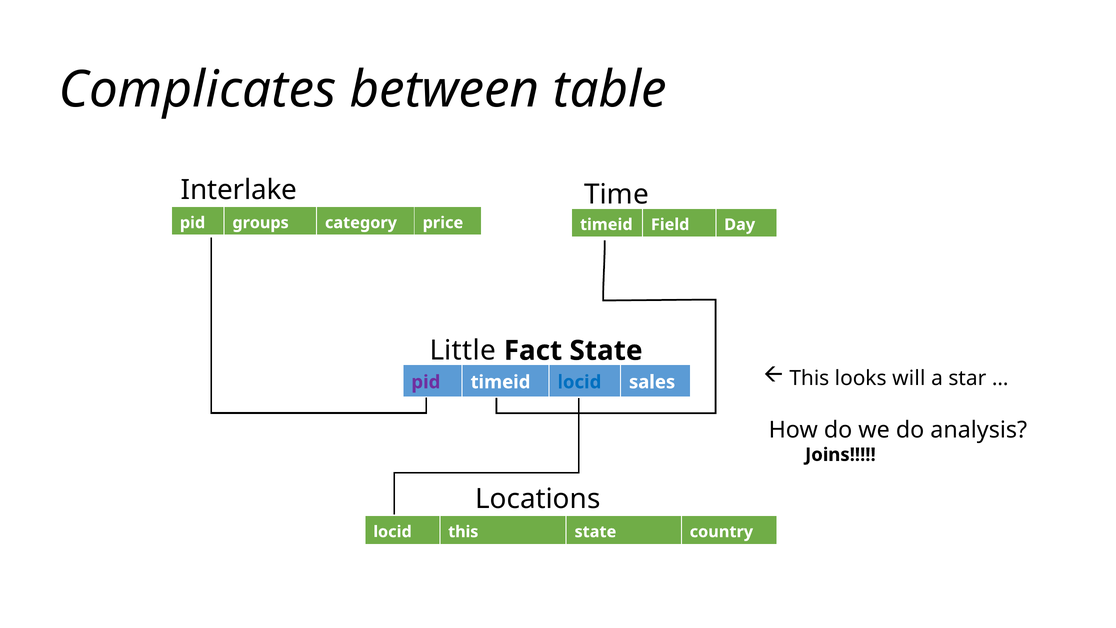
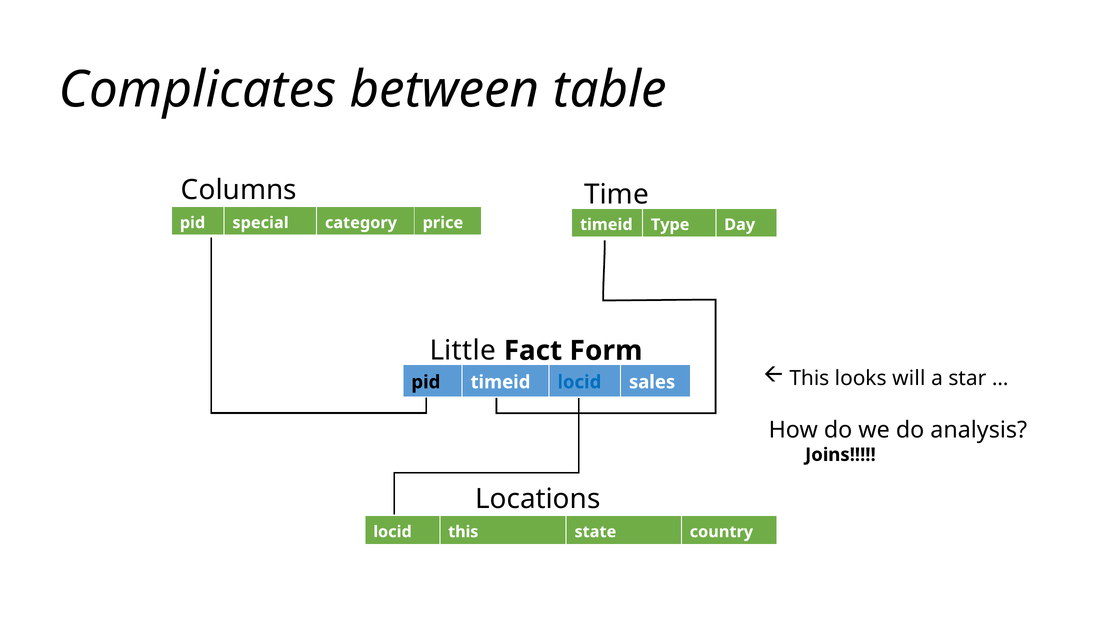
Interlake: Interlake -> Columns (239, 190)
groups: groups -> special (261, 223)
Field: Field -> Type (670, 225)
Fact State: State -> Form (606, 350)
pid colour: purple -> black (426, 382)
